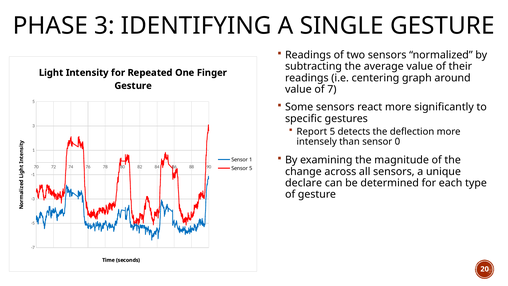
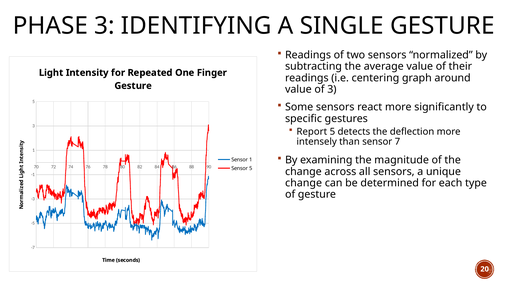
of 7: 7 -> 3 (332, 89)
0: 0 -> 7 (397, 142)
declare: declare -> change (304, 183)
